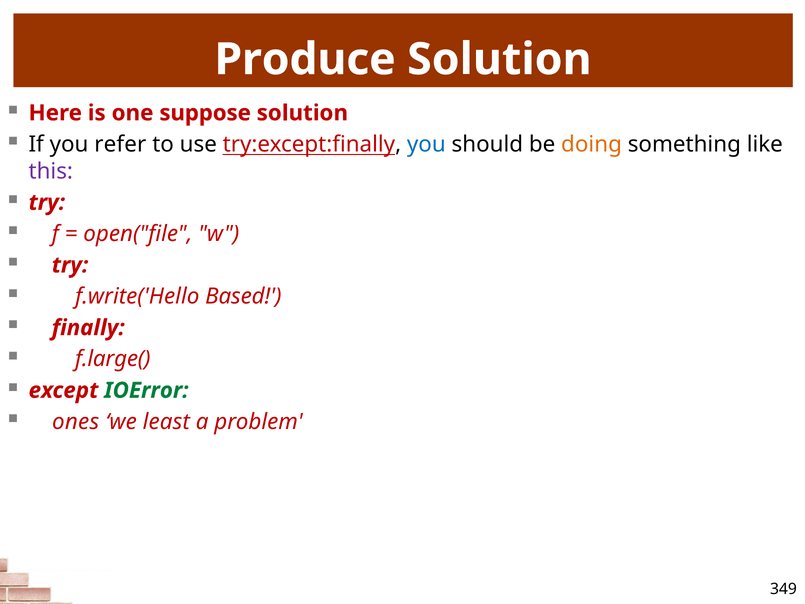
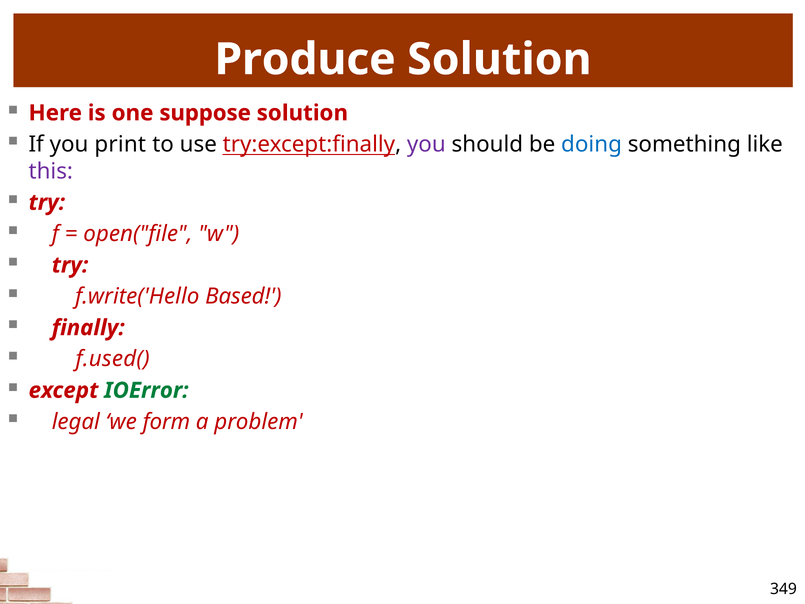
refer: refer -> print (120, 144)
you colour: blue -> purple (426, 144)
doing colour: orange -> blue (592, 144)
f.large(: f.large( -> f.used( (113, 359)
ones: ones -> legal (76, 422)
least: least -> form (166, 422)
